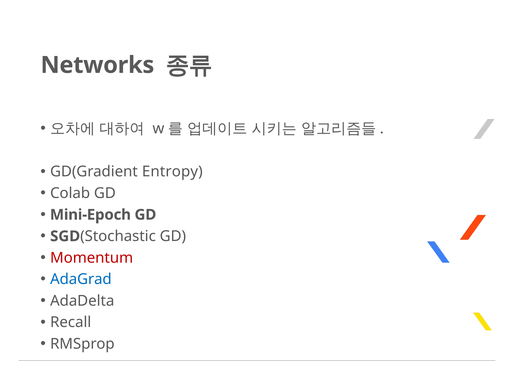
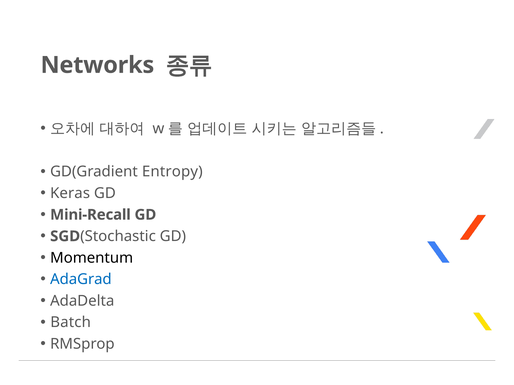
Colab: Colab -> Keras (70, 193)
Mini-Epoch: Mini-Epoch -> Mini-Recall (90, 215)
Momentum colour: red -> black (92, 258)
Recall: Recall -> Batch (71, 323)
